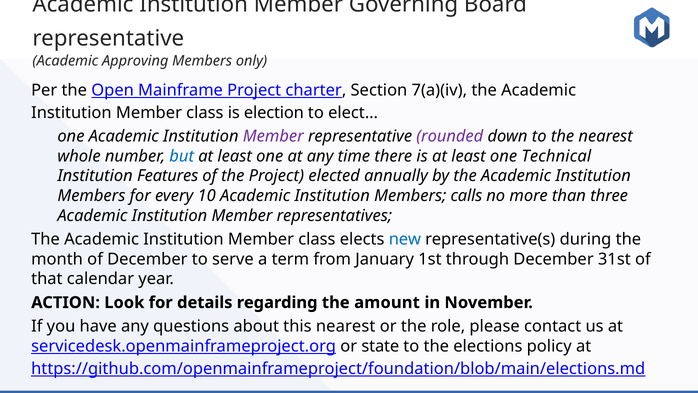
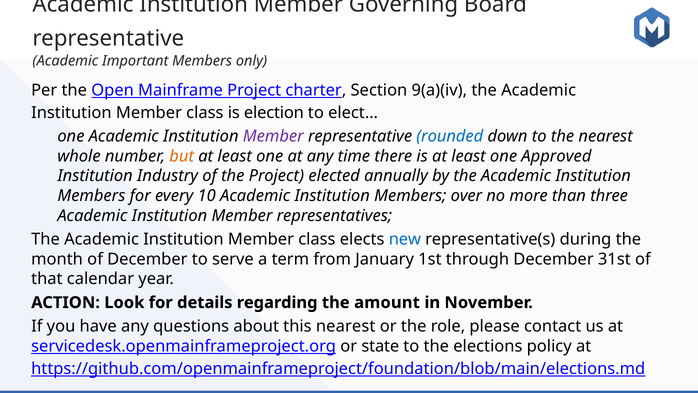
Approving: Approving -> Important (135, 61)
7(a)(iv: 7(a)(iv -> 9(a)(iv (439, 90)
rounded colour: purple -> blue (450, 136)
but colour: blue -> orange (182, 156)
Technical: Technical -> Approved (556, 156)
Features: Features -> Industry (168, 176)
calls: calls -> over (466, 196)
